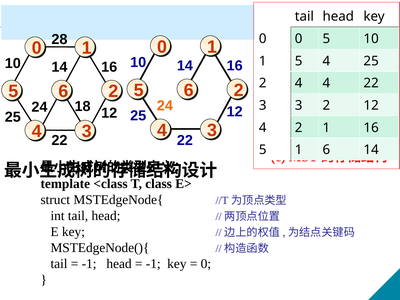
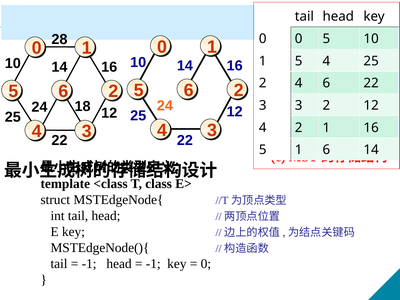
4: 4 -> 6 (326, 83)
